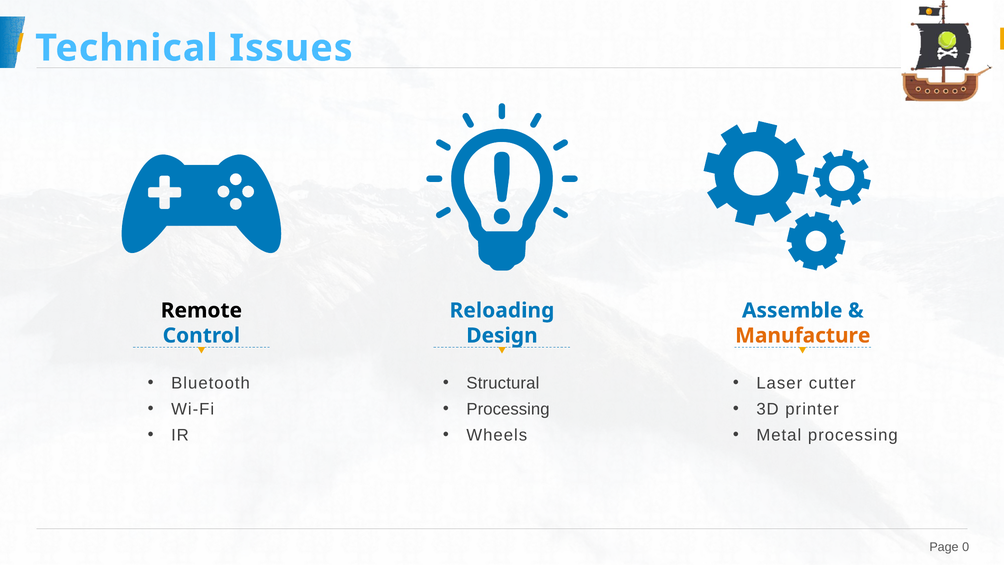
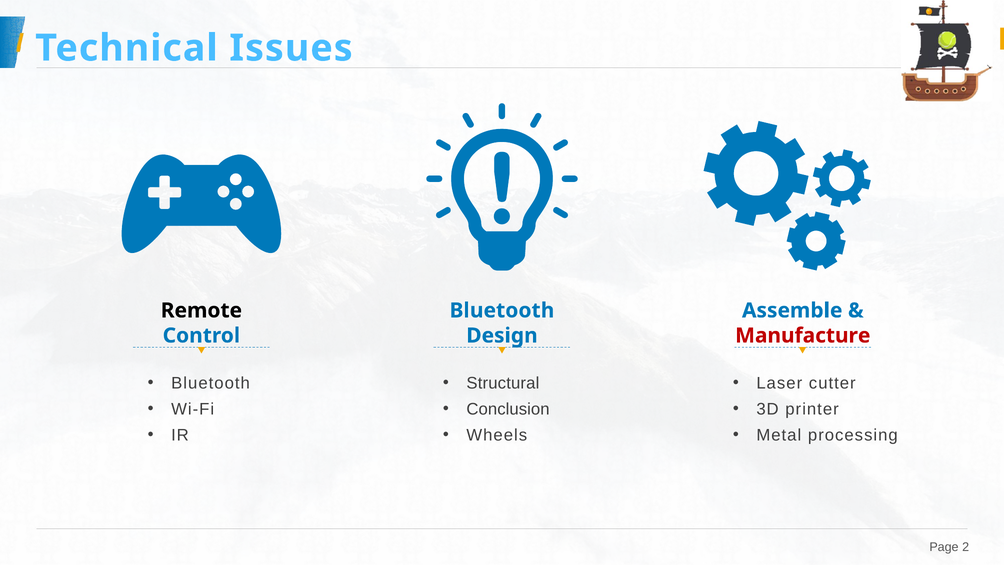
Reloading: Reloading -> Bluetooth (502, 310)
Manufacture colour: orange -> red (803, 335)
Processing: Processing -> Conclusion (508, 409)
0: 0 -> 2 (966, 547)
